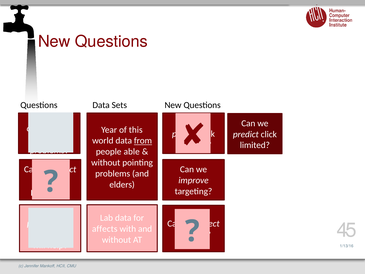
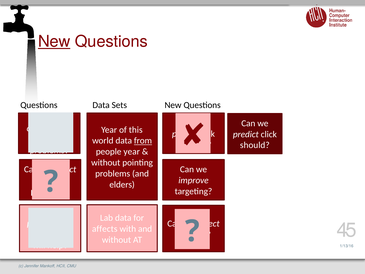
New underline: none -> present (54, 41)
limited: limited -> should (255, 145)
people able: able -> year (132, 152)
